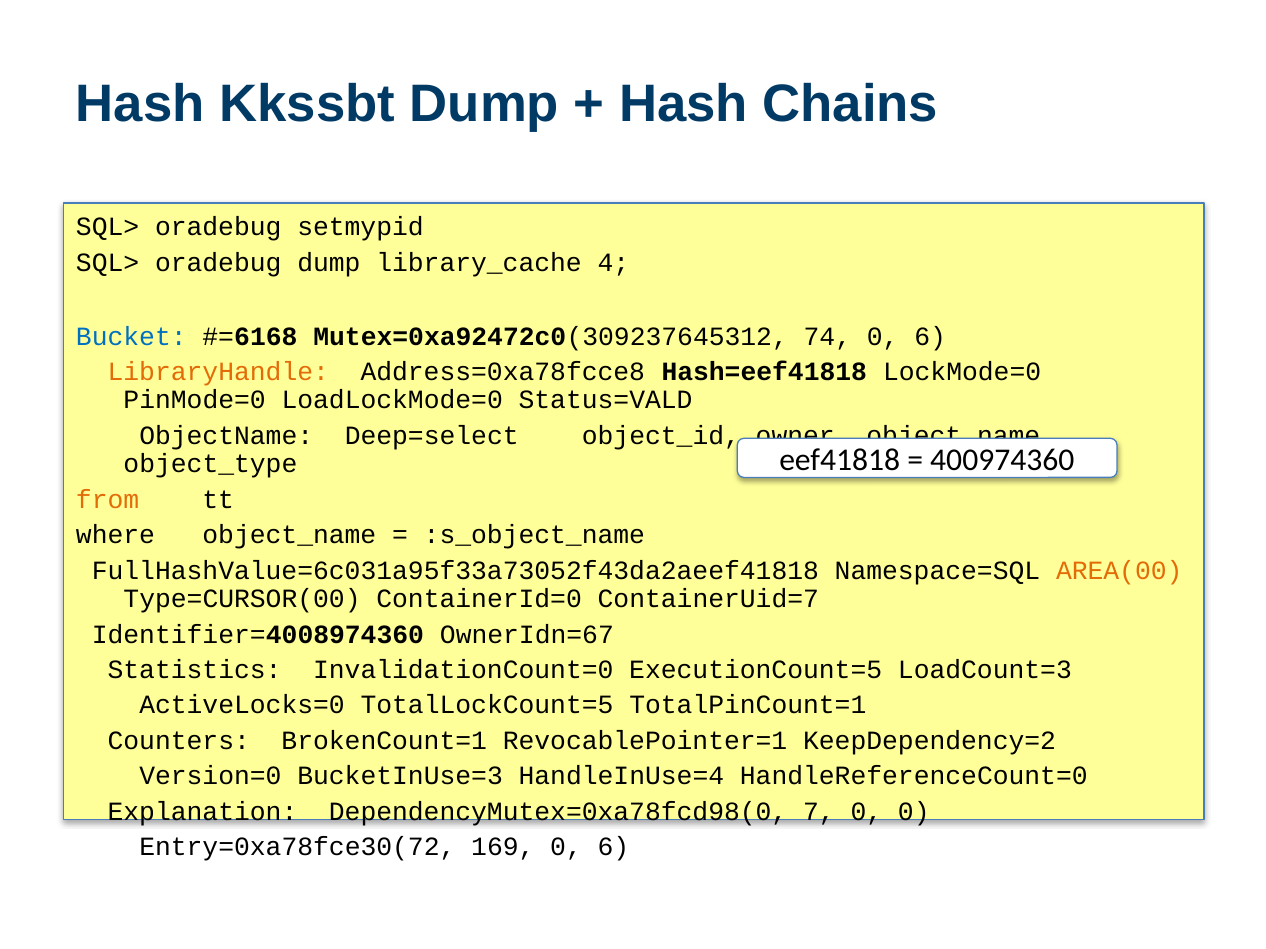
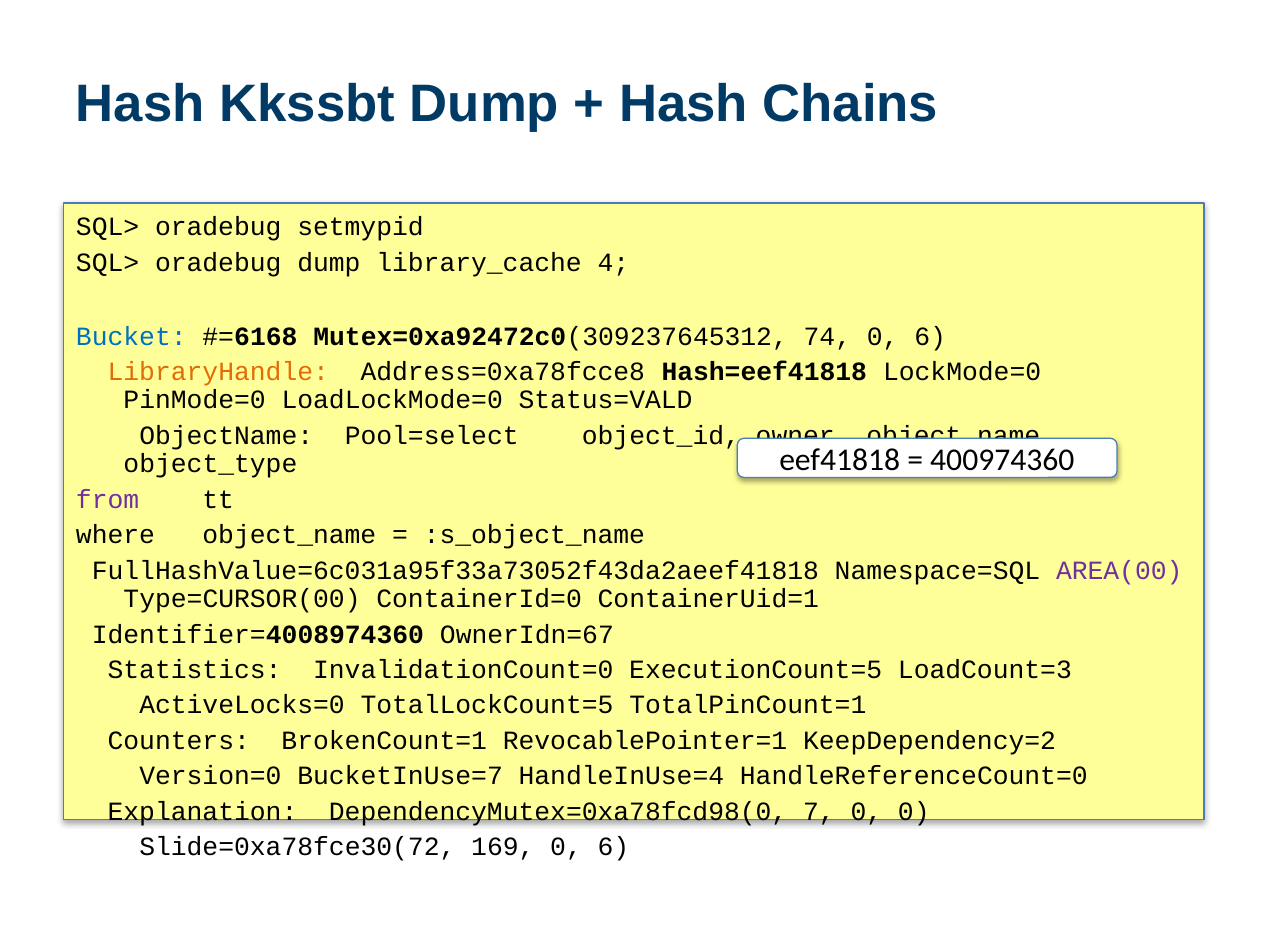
Deep=select: Deep=select -> Pool=select (432, 436)
from colour: orange -> purple (108, 500)
AREA(00 colour: orange -> purple (1119, 571)
ContainerUid=7: ContainerUid=7 -> ContainerUid=1 (708, 599)
BucketInUse=3: BucketInUse=3 -> BucketInUse=7 (400, 776)
Entry=0xa78fce30(72: Entry=0xa78fce30(72 -> Slide=0xa78fce30(72 (297, 847)
